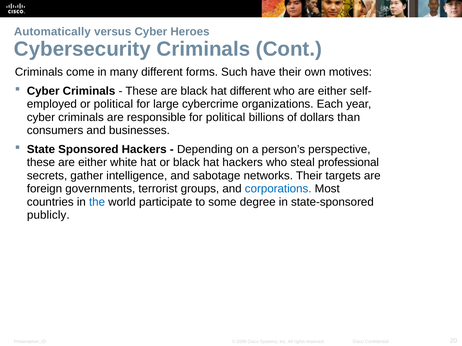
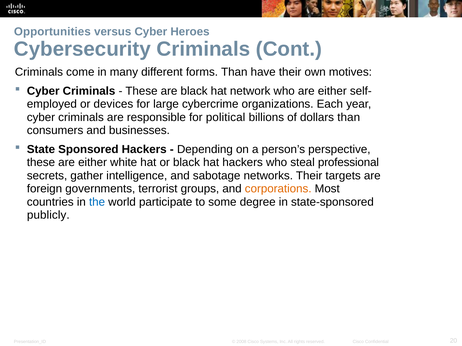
Automatically: Automatically -> Opportunities (52, 32)
forms Such: Such -> Than (234, 72)
hat different: different -> network (250, 91)
or political: political -> devices (113, 104)
corporations colour: blue -> orange (278, 189)
